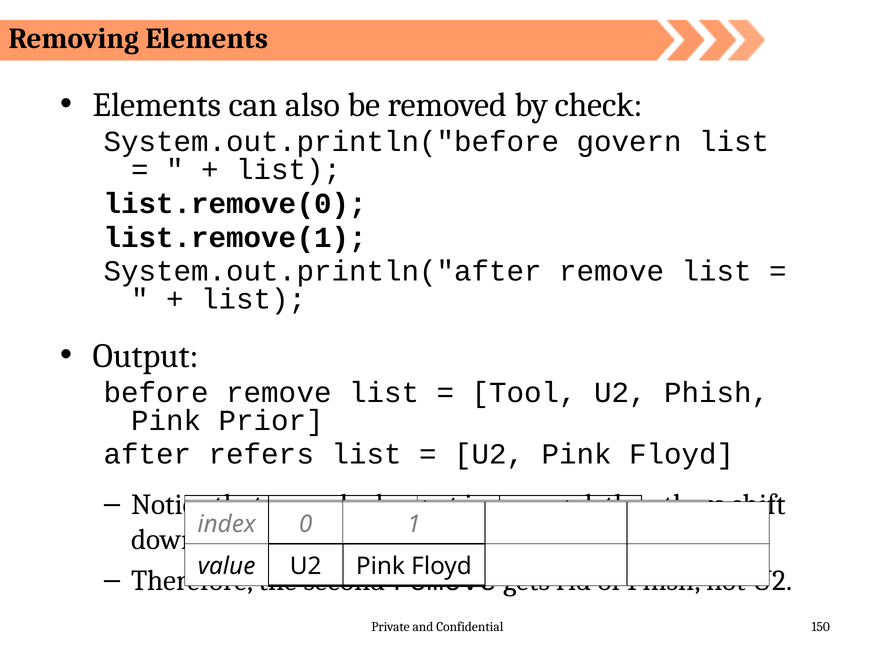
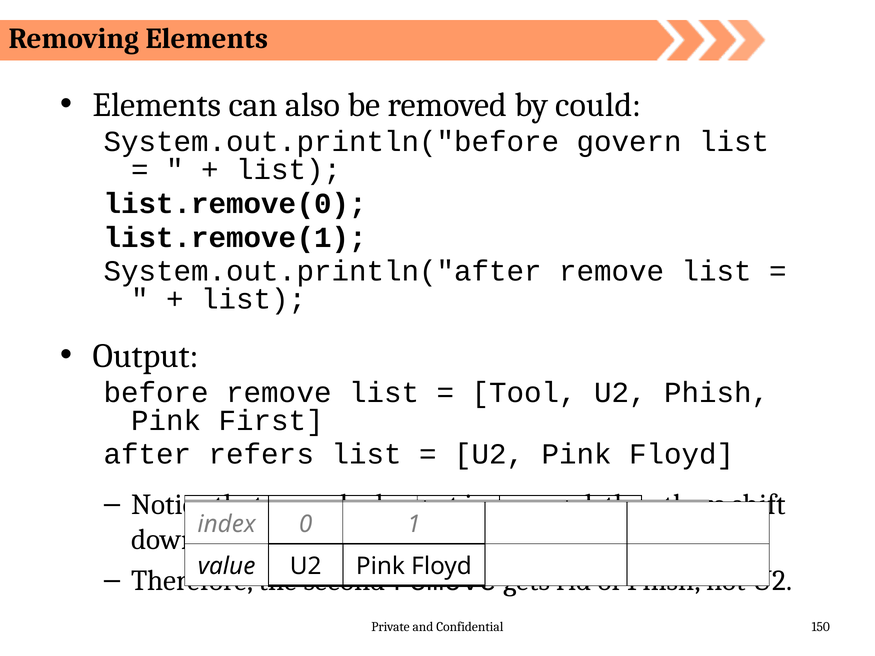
check: check -> could (598, 105)
Prior: Prior -> First (271, 421)
